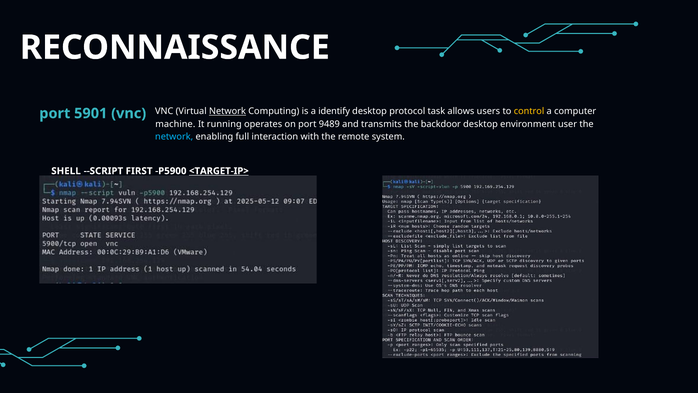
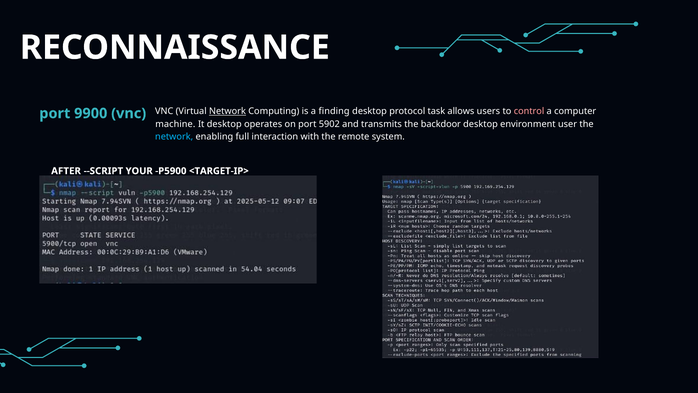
5901: 5901 -> 9900 (91, 113)
identify: identify -> finding (334, 111)
control colour: yellow -> pink (529, 111)
It running: running -> desktop (224, 124)
9489: 9489 -> 5902 (329, 124)
SHELL: SHELL -> AFTER (66, 171)
FIRST: FIRST -> YOUR (139, 171)
<TARGET-IP> underline: present -> none (219, 171)
